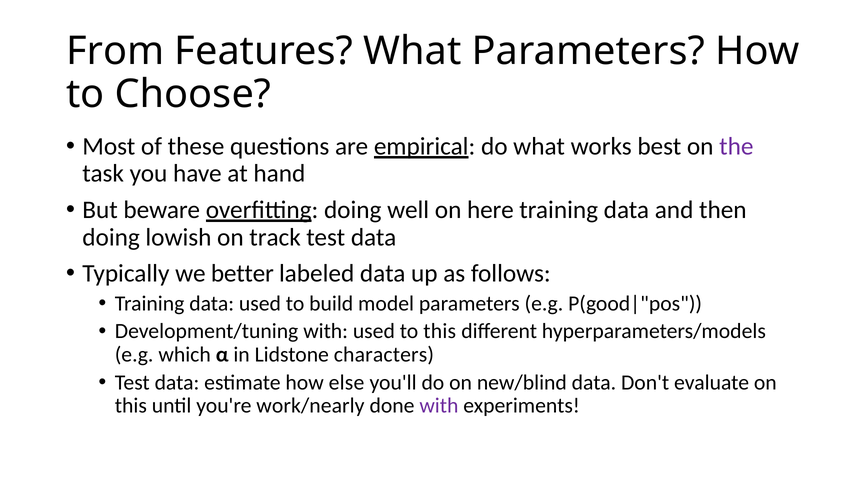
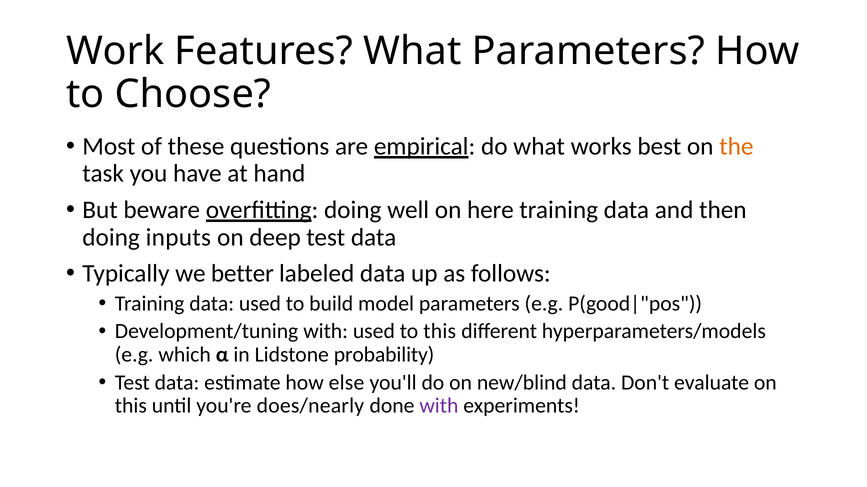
From: From -> Work (115, 51)
the colour: purple -> orange (736, 147)
lowish: lowish -> inputs (178, 238)
track: track -> deep (275, 238)
characters: characters -> probability (384, 355)
work/nearly: work/nearly -> does/nearly (310, 406)
